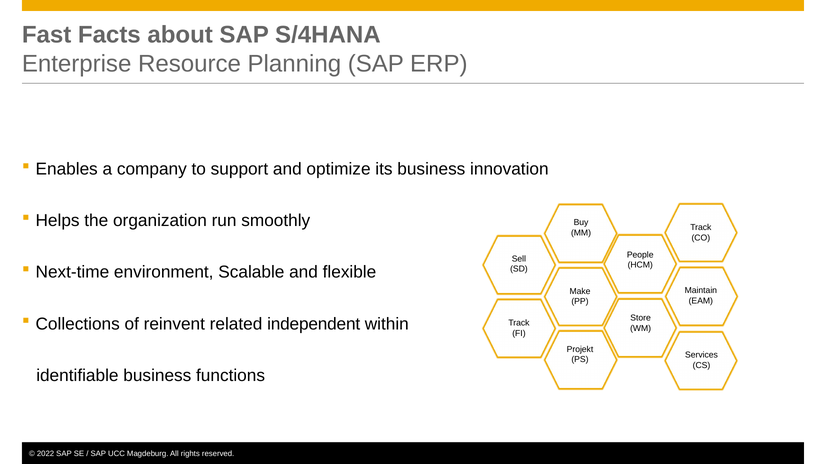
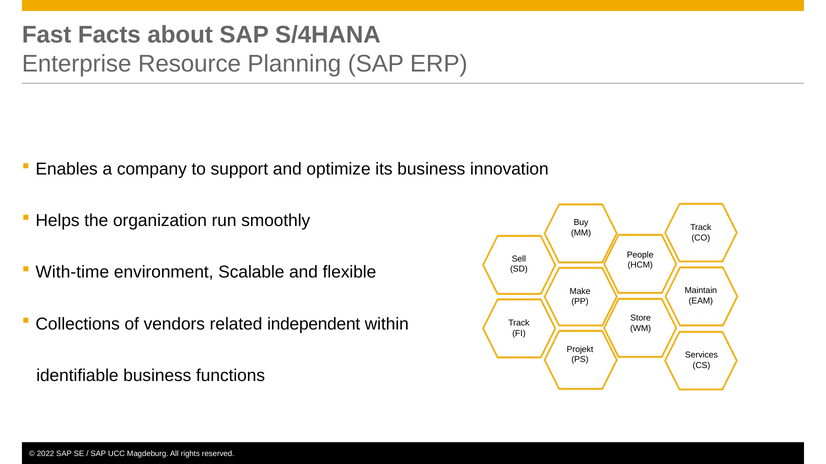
Next-time: Next-time -> With-time (72, 273)
reinvent: reinvent -> vendors (174, 324)
